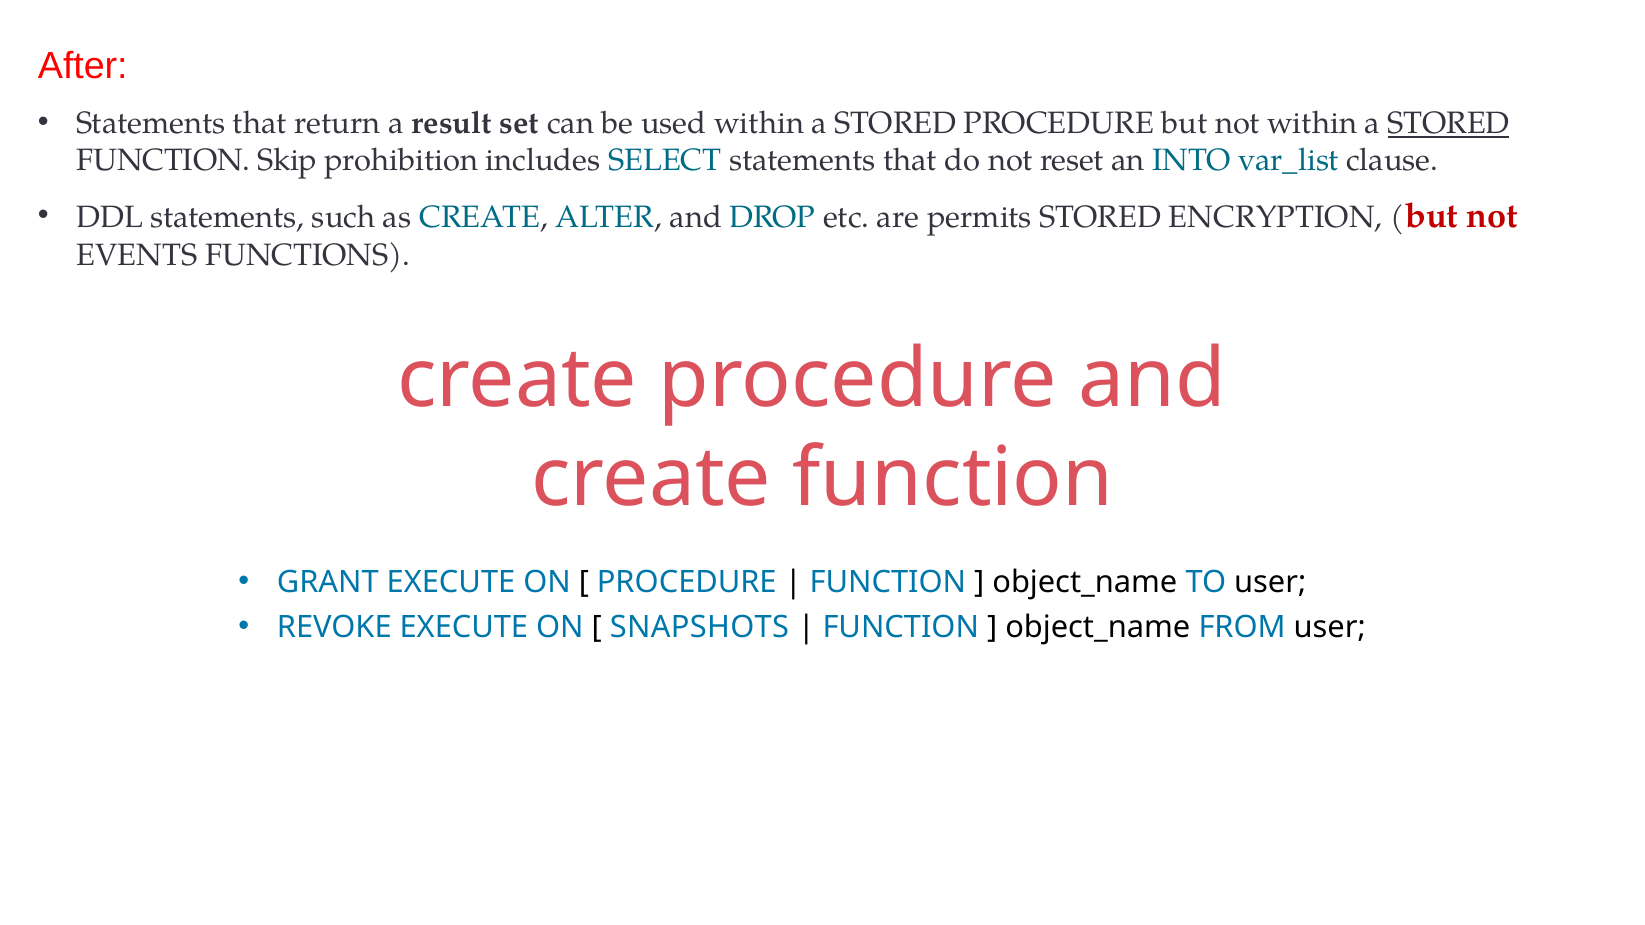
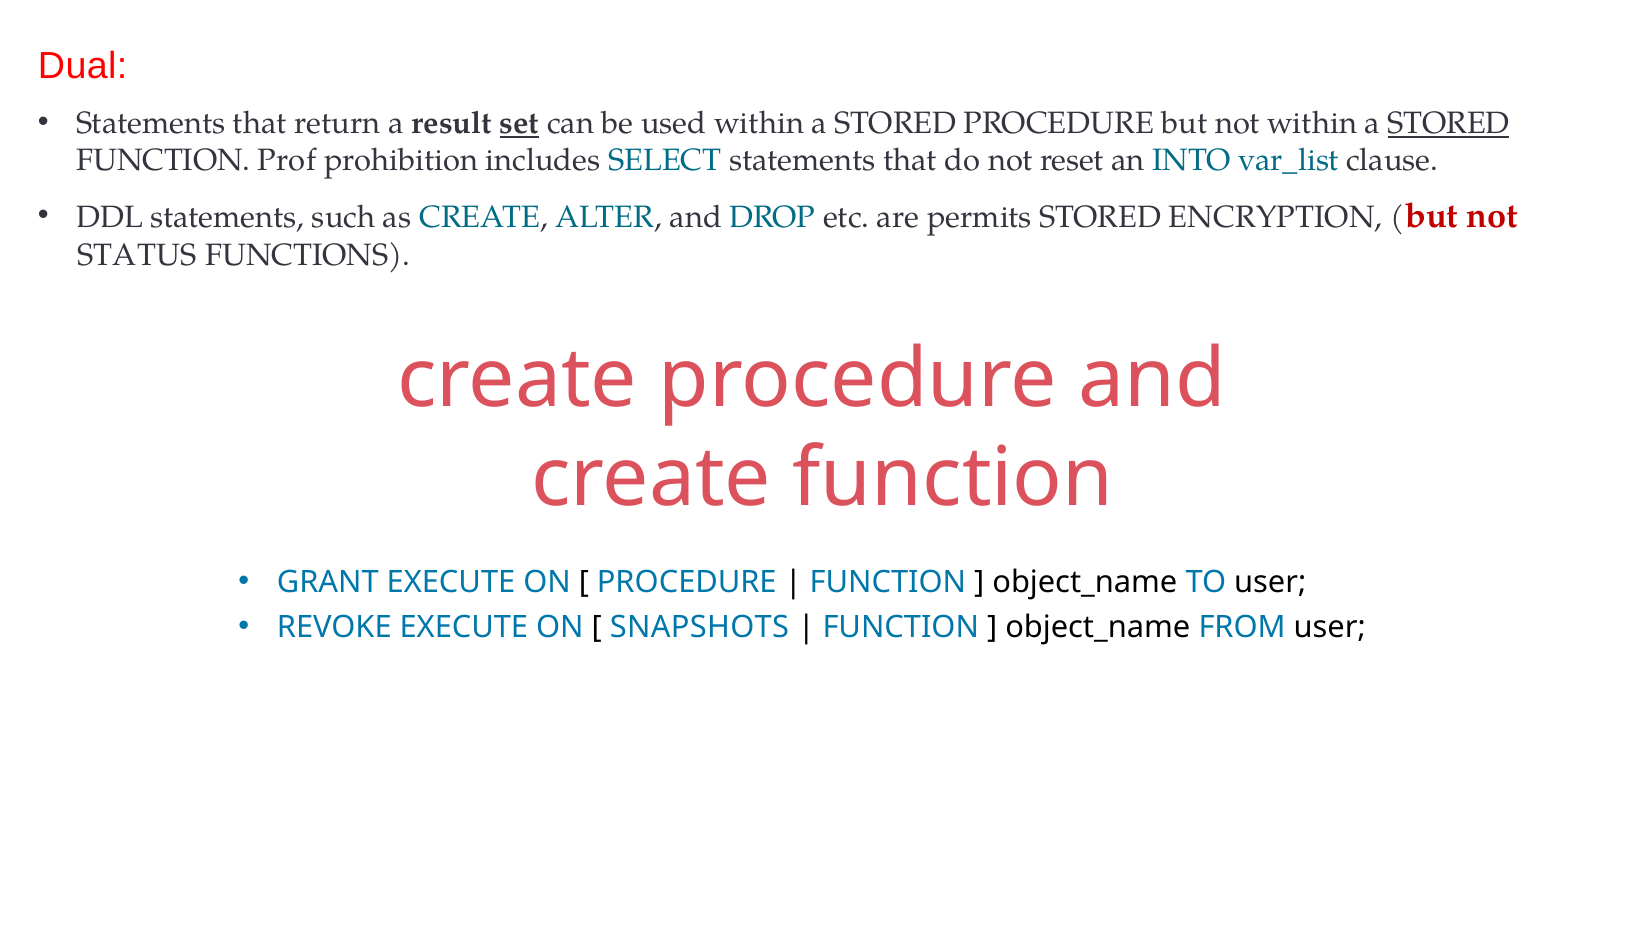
After: After -> Dual (83, 66)
set underline: none -> present (520, 123)
Skip: Skip -> Prof (287, 161)
EVENTS: EVENTS -> STATUS (137, 255)
